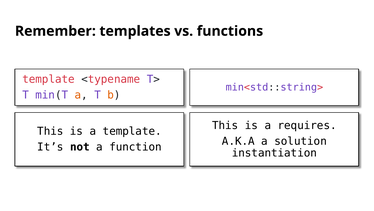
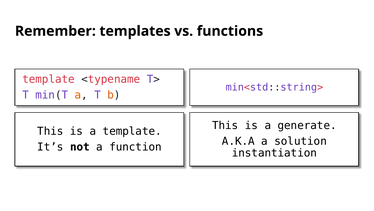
requires: requires -> generate (307, 125)
